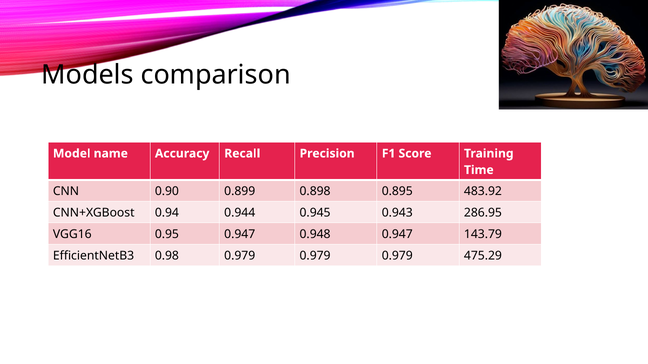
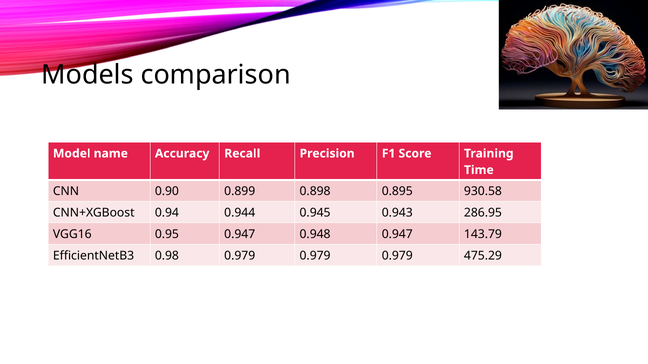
483.92: 483.92 -> 930.58 (483, 192)
